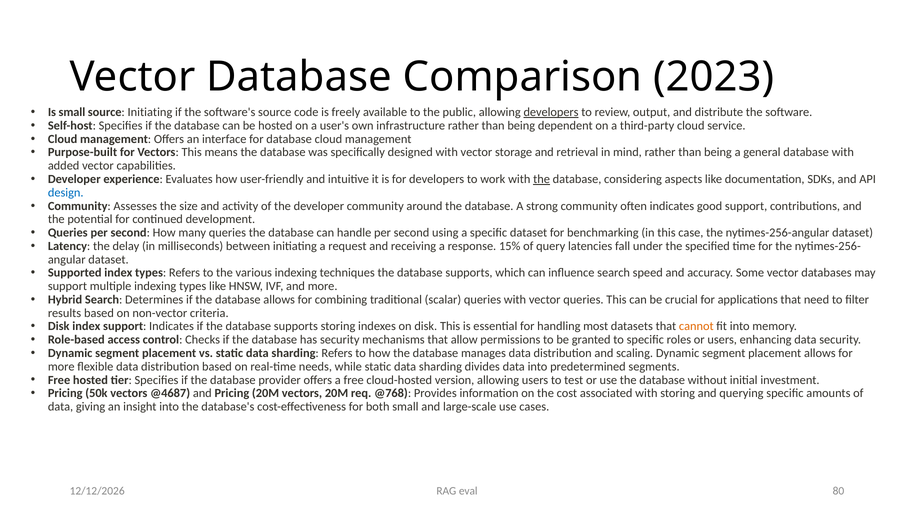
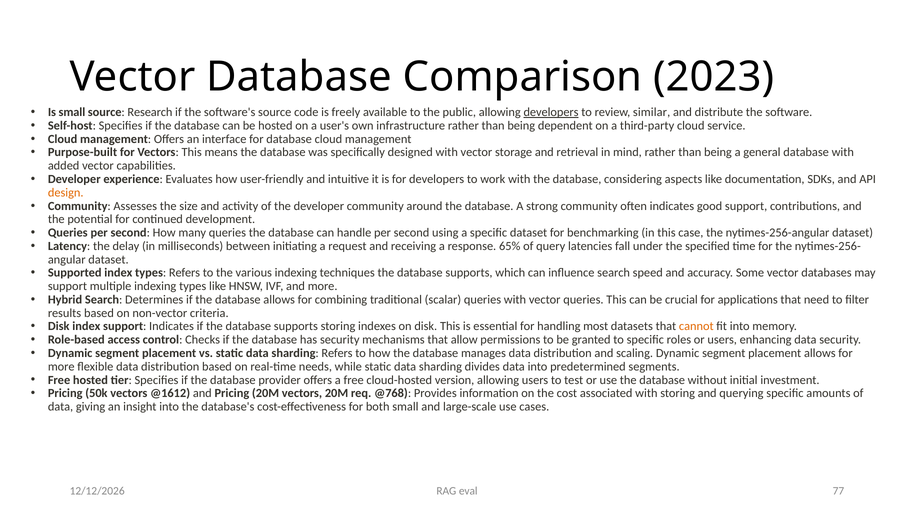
source Initiating: Initiating -> Research (150, 112)
output: output -> similar (652, 112)
the underline: present -> none (542, 179)
design colour: blue -> orange (66, 193)
15%: 15% -> 65% (510, 246)
@4687: @4687 -> @1612 (170, 393)
80: 80 -> 77 (839, 491)
